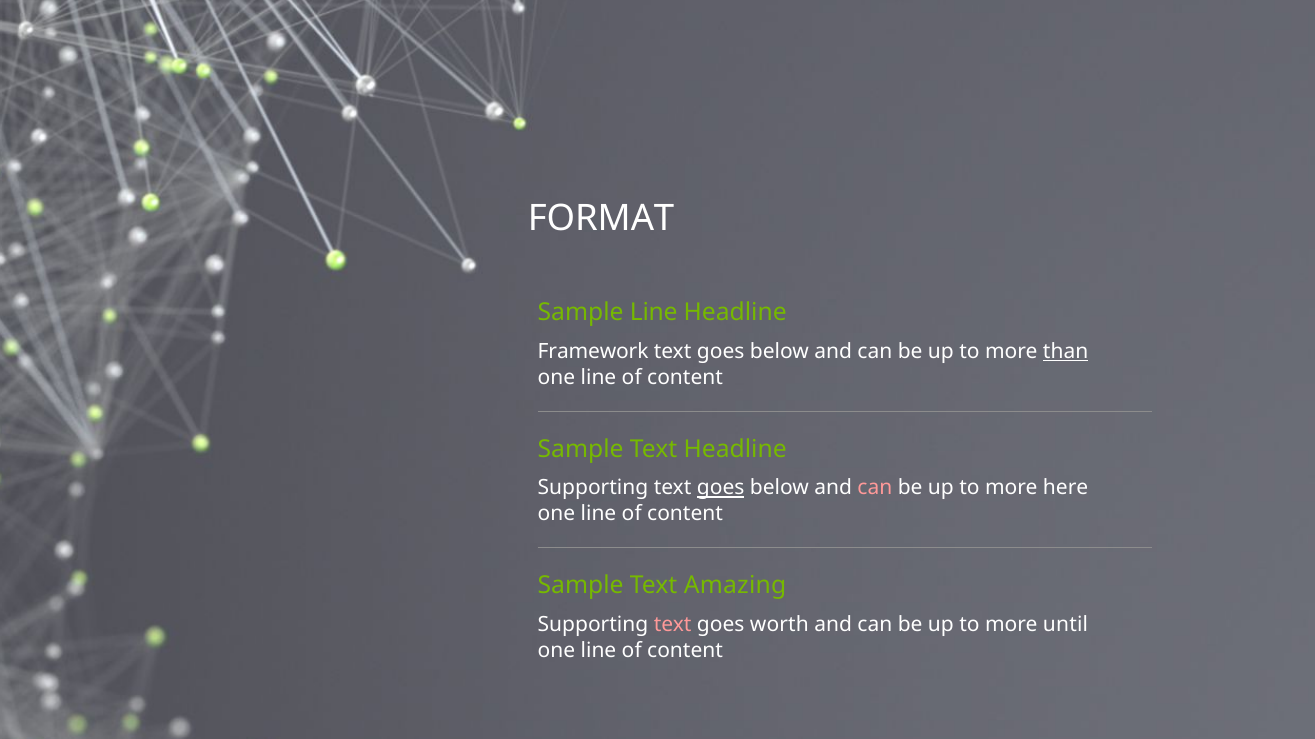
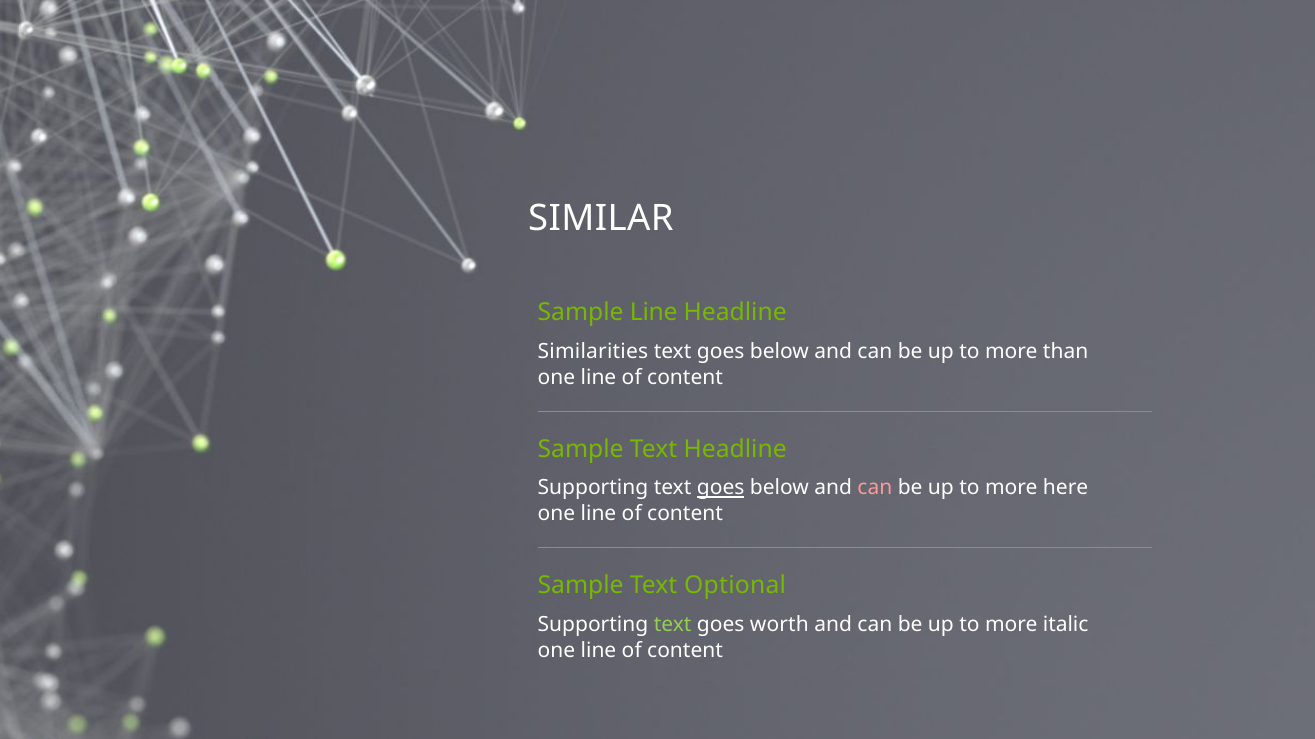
FORMAT: FORMAT -> SIMILAR (601, 219)
Framework: Framework -> Similarities (593, 352)
than underline: present -> none (1066, 352)
Amazing: Amazing -> Optional (735, 586)
text colour: pink -> light green (673, 625)
until: until -> italic (1066, 625)
